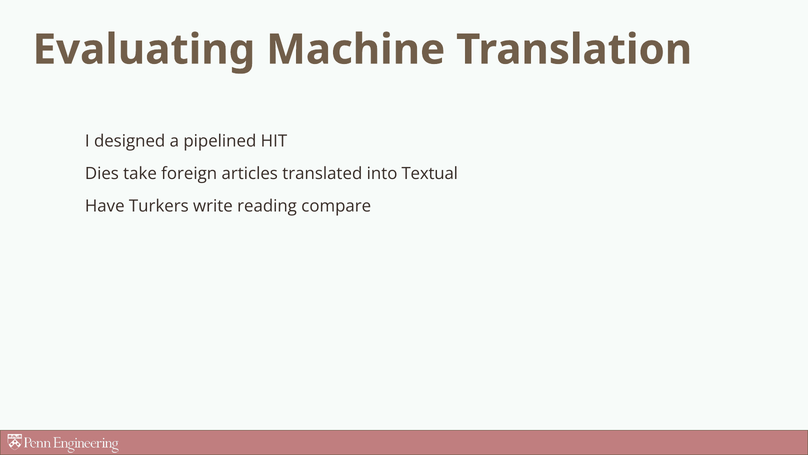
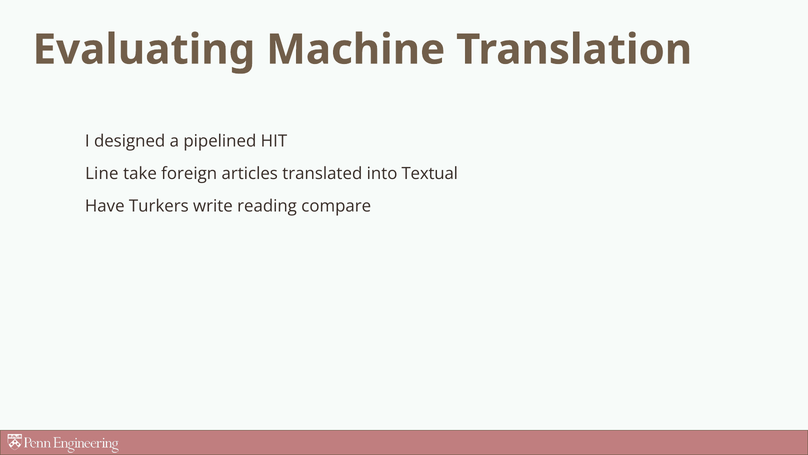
Dies: Dies -> Line (102, 173)
